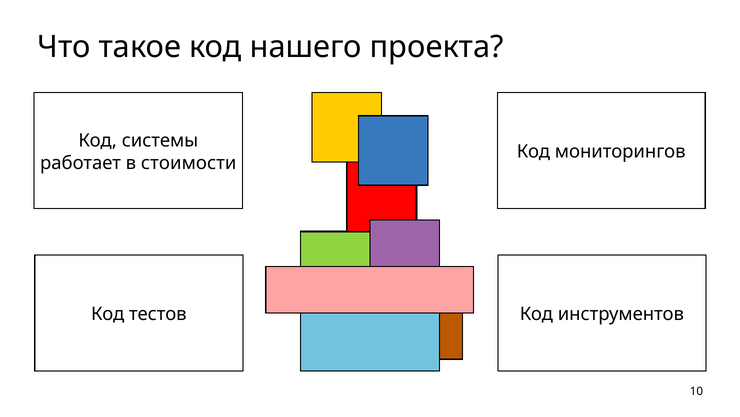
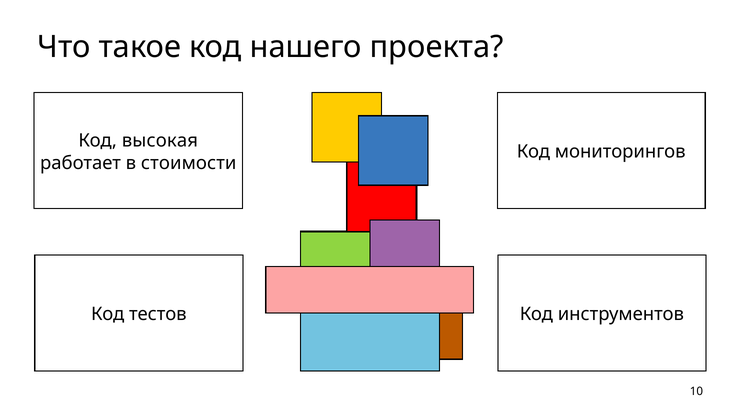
системы: системы -> высокая (160, 140)
